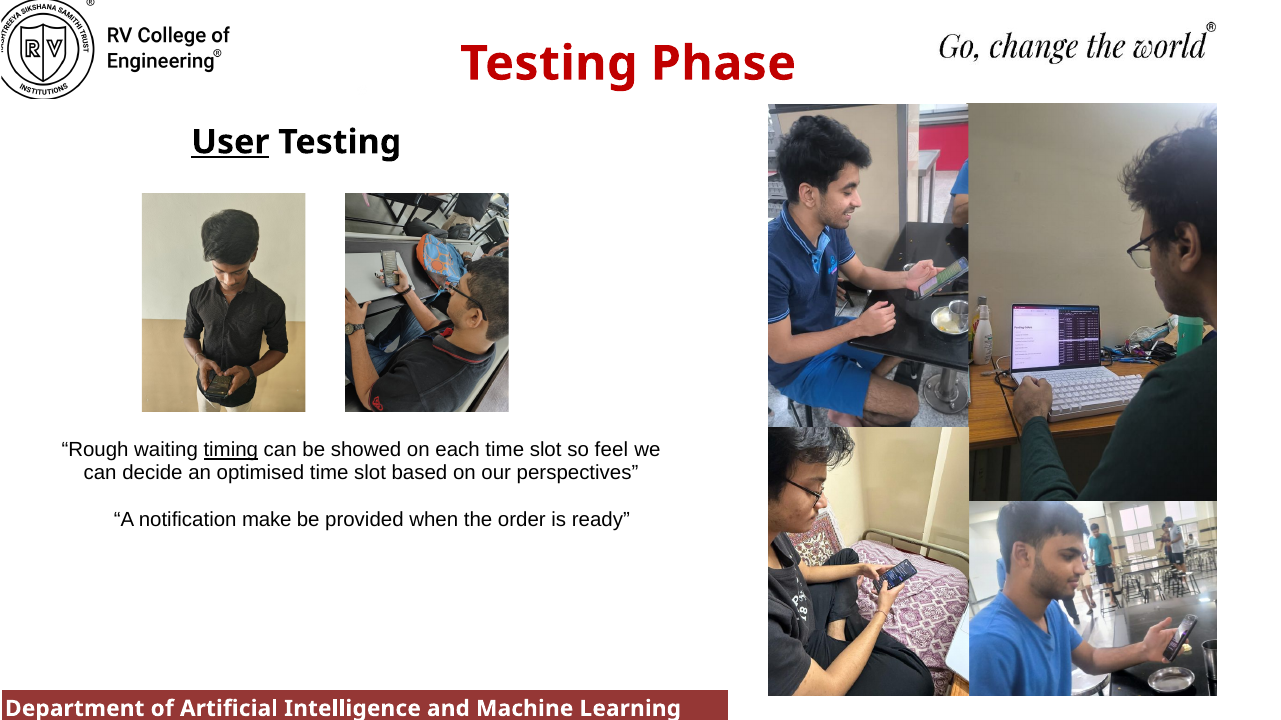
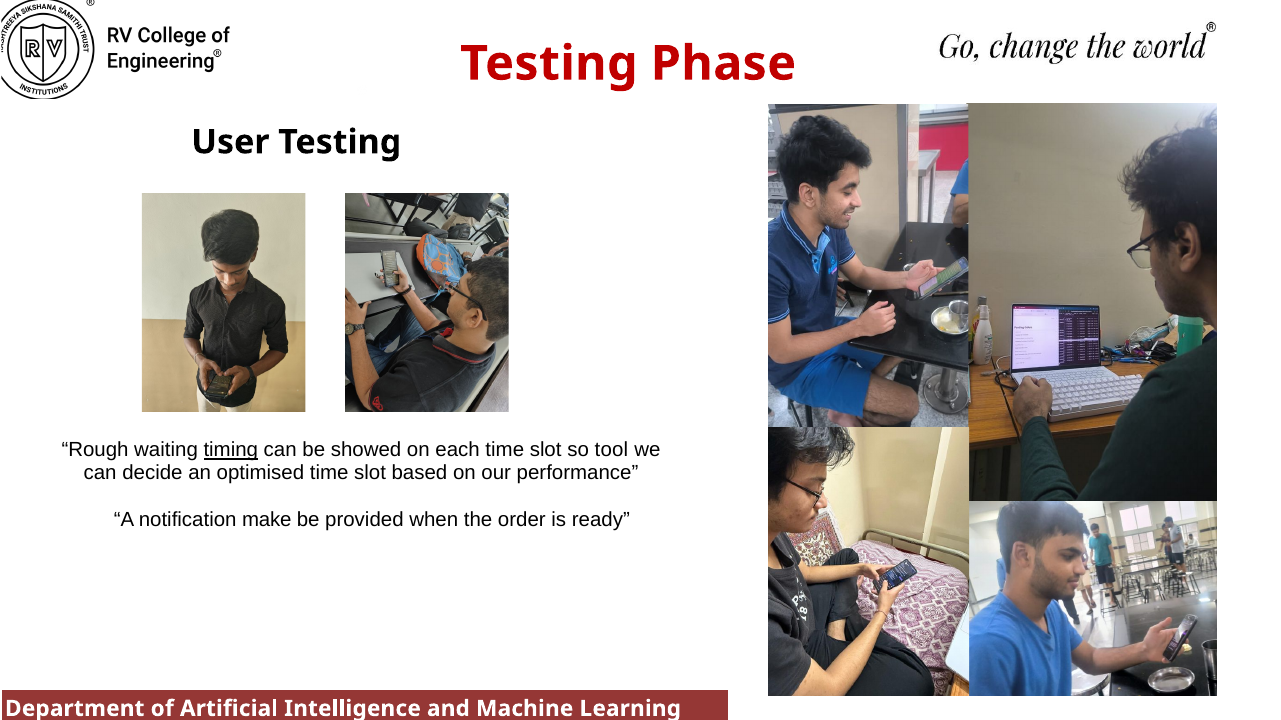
User underline: present -> none (230, 142)
feel: feel -> tool (612, 450)
perspectives: perspectives -> performance (578, 473)
